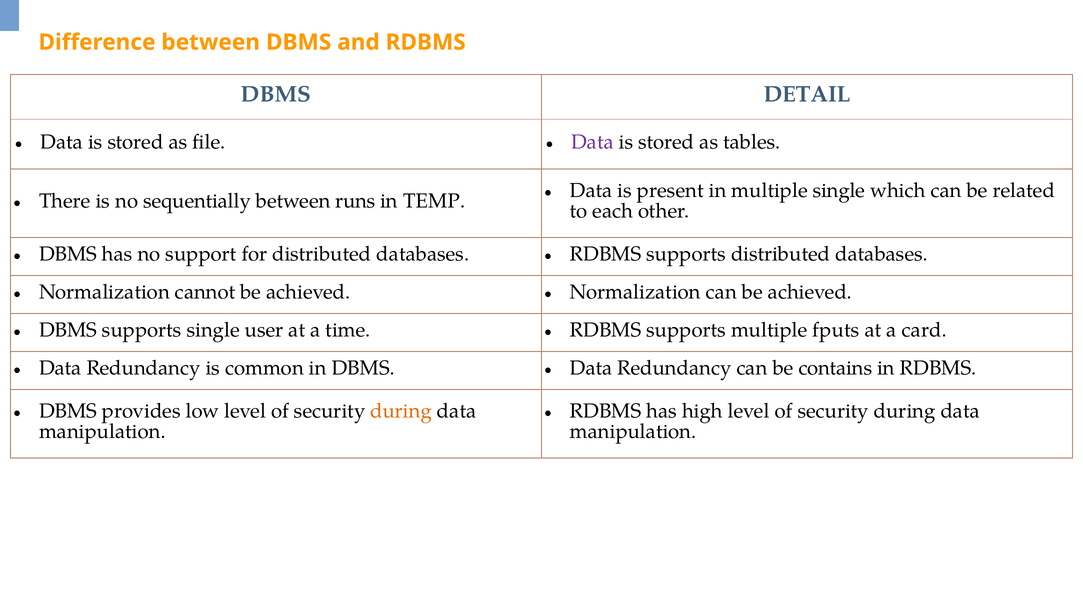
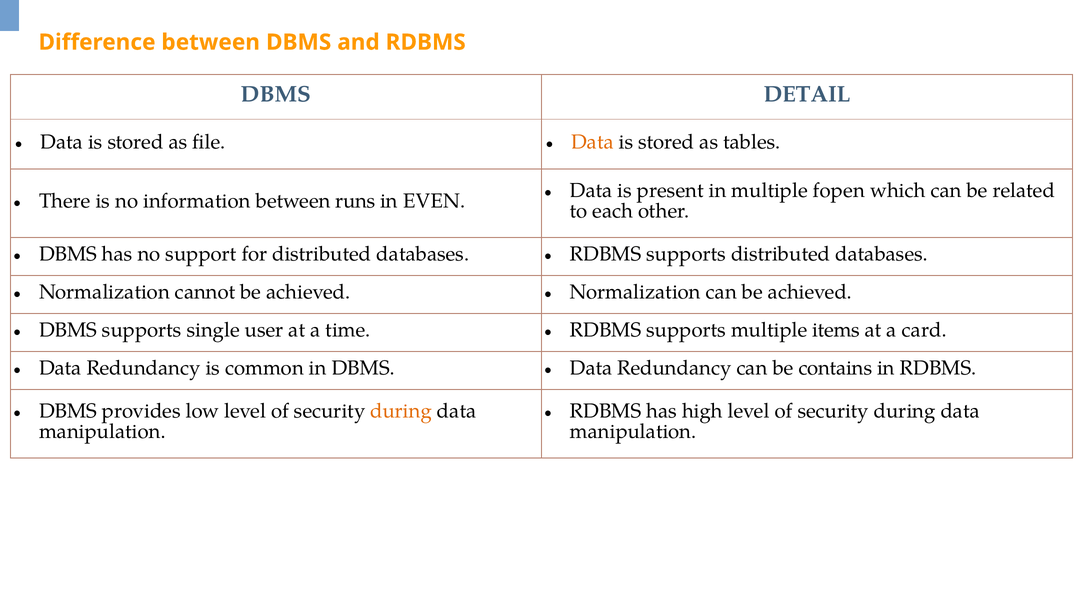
Data colour: purple -> orange (593, 142)
multiple single: single -> fopen (839, 191)
sequentially: sequentially -> information (197, 201)
TEMP: TEMP -> EVEN (434, 201)
fputs: fputs -> items (836, 330)
